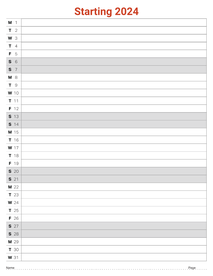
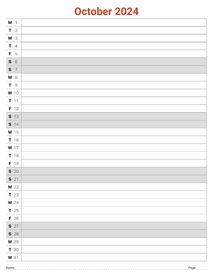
Starting: Starting -> October (93, 12)
